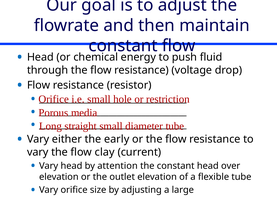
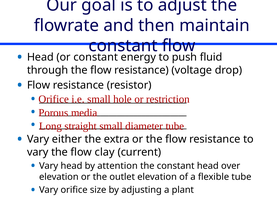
or chemical: chemical -> constant (96, 57)
early: early -> extra (117, 139)
large: large -> plant (183, 190)
